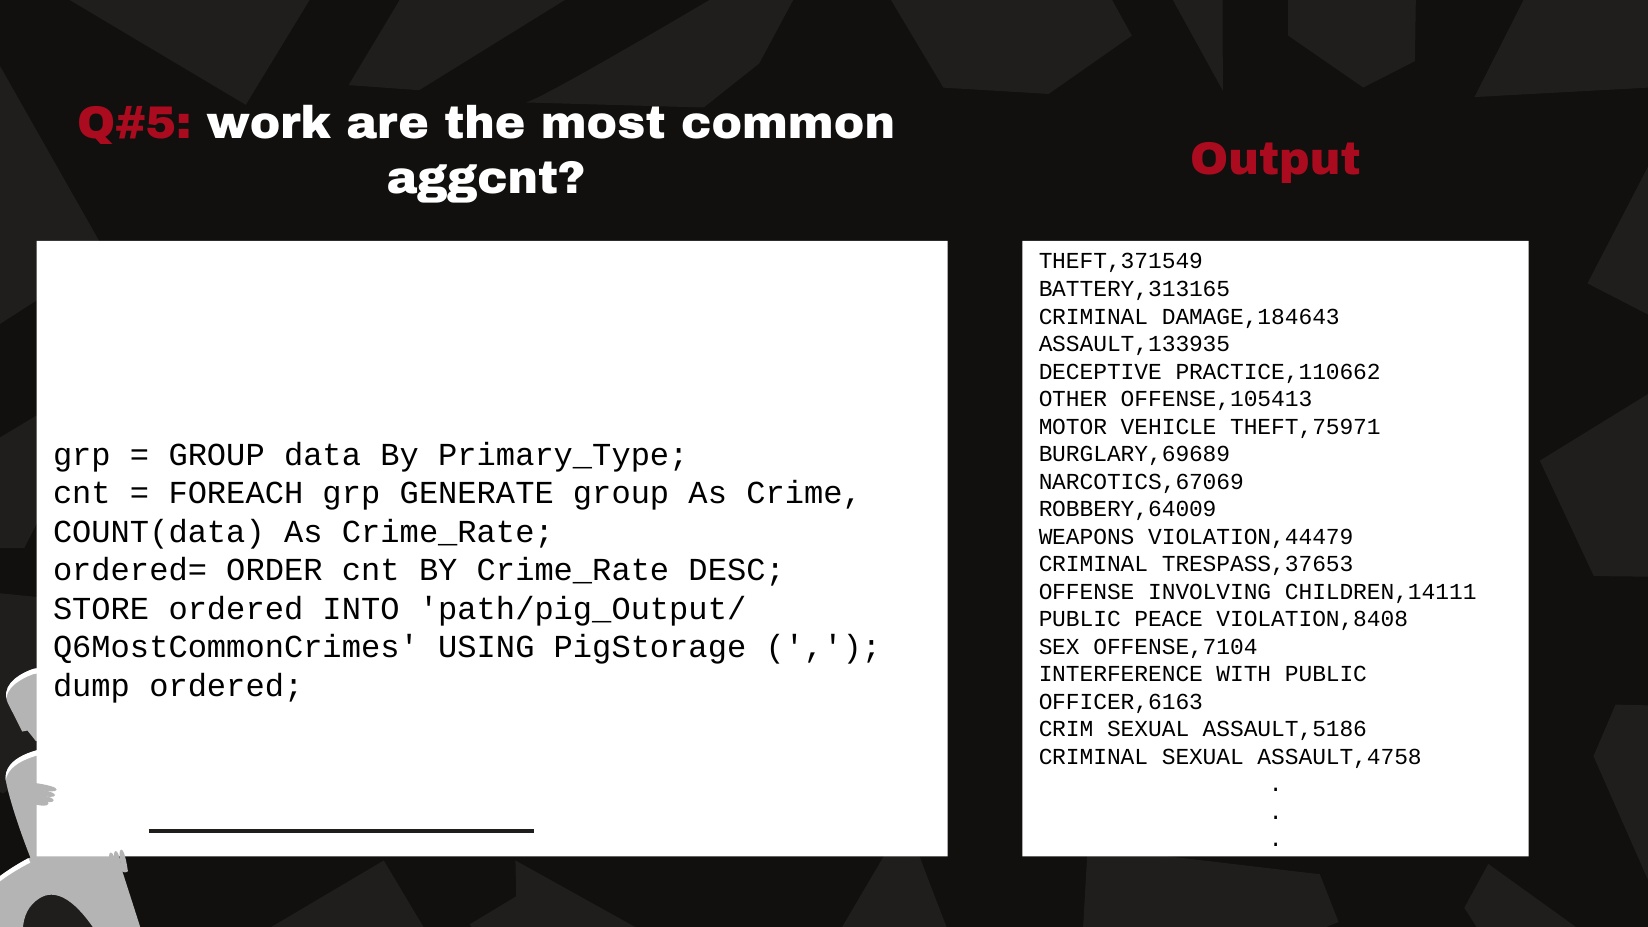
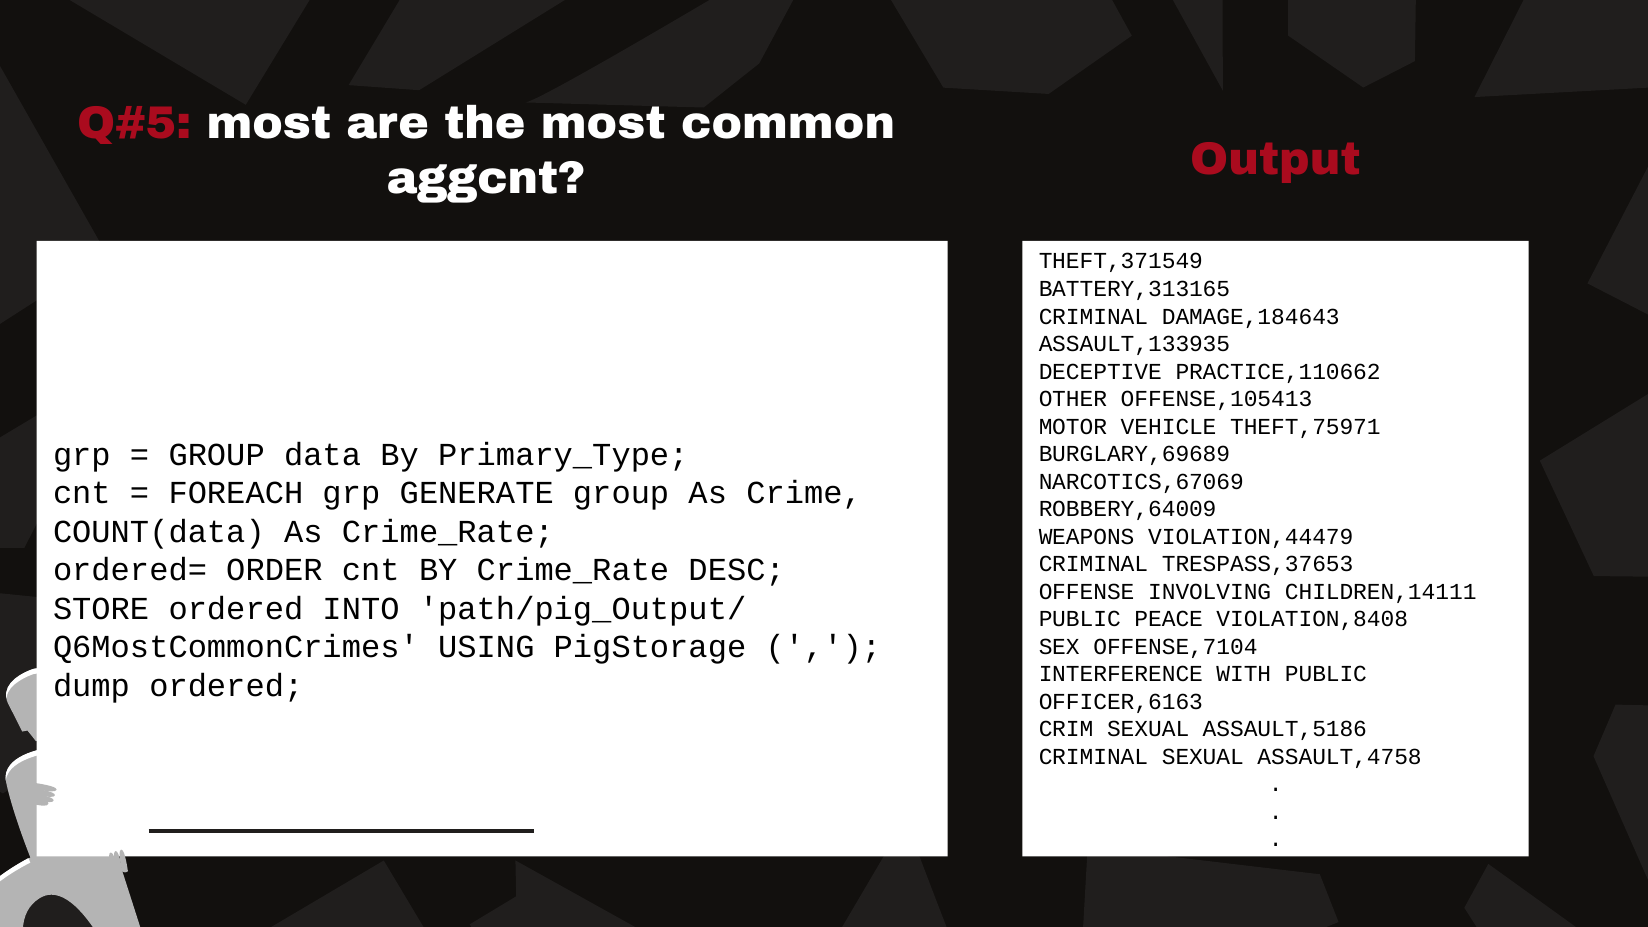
work: work -> most (269, 123)
